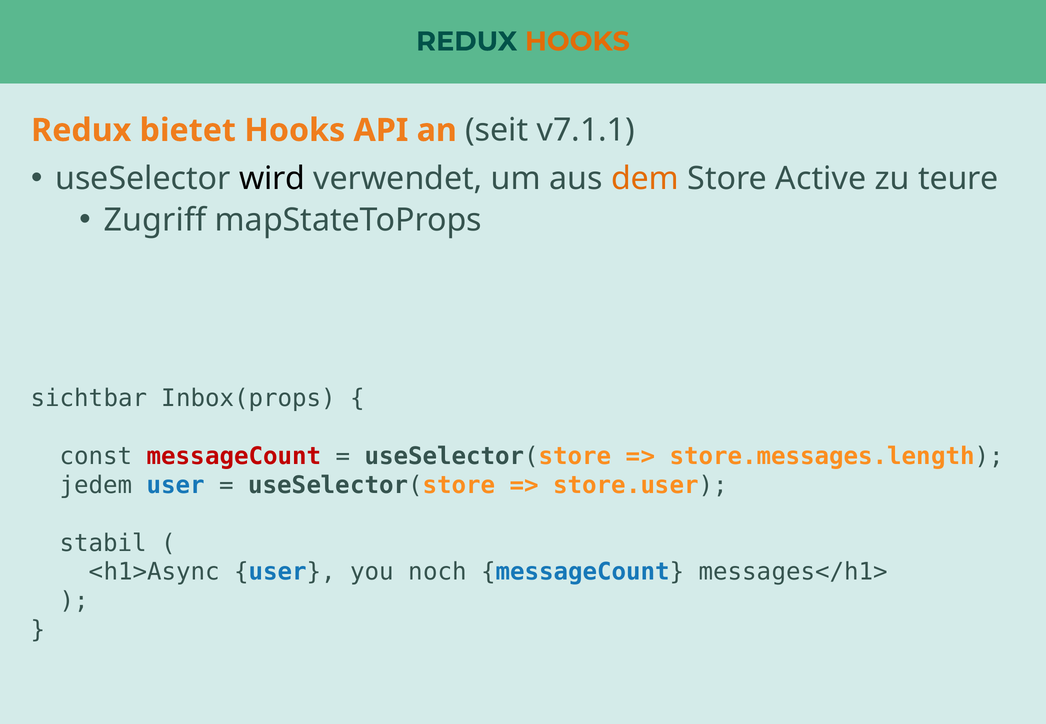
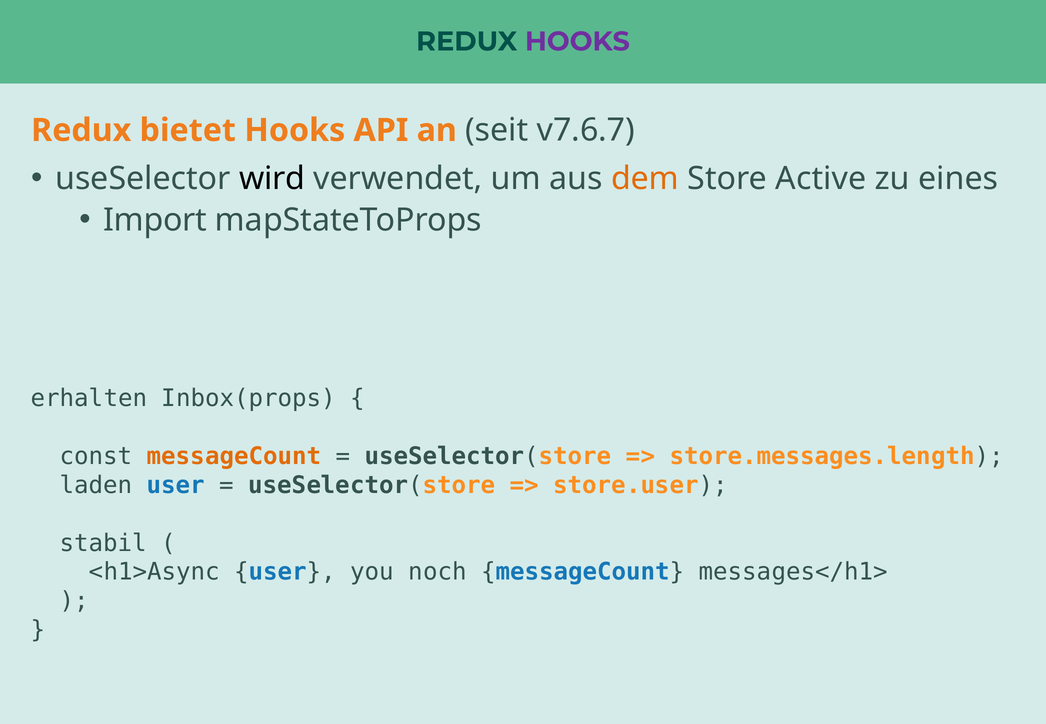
HOOKS colour: orange -> purple (577, 41)
v7.1.1: v7.1.1 -> v7.6.7 (586, 130)
teure: teure -> eines (958, 179)
Zugriff: Zugriff -> Import (155, 220)
sichtbar: sichtbar -> erhalten (89, 398)
messageCount colour: red -> orange (234, 456)
jedem: jedem -> laden (96, 485)
